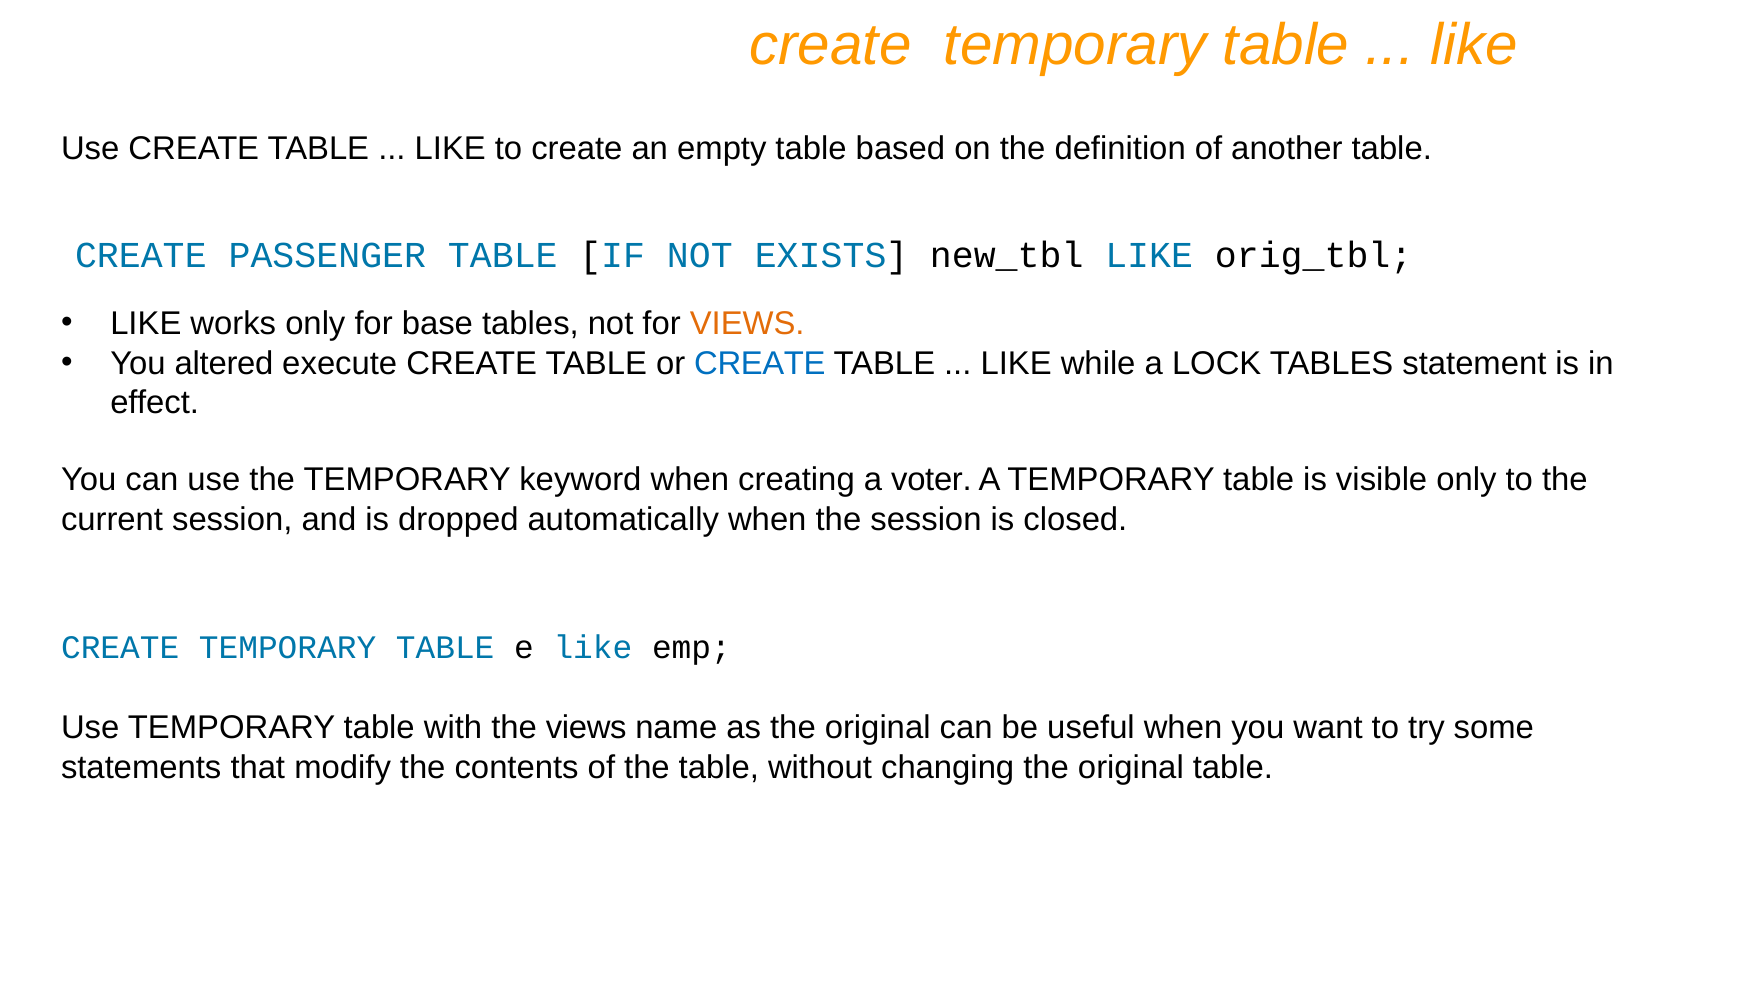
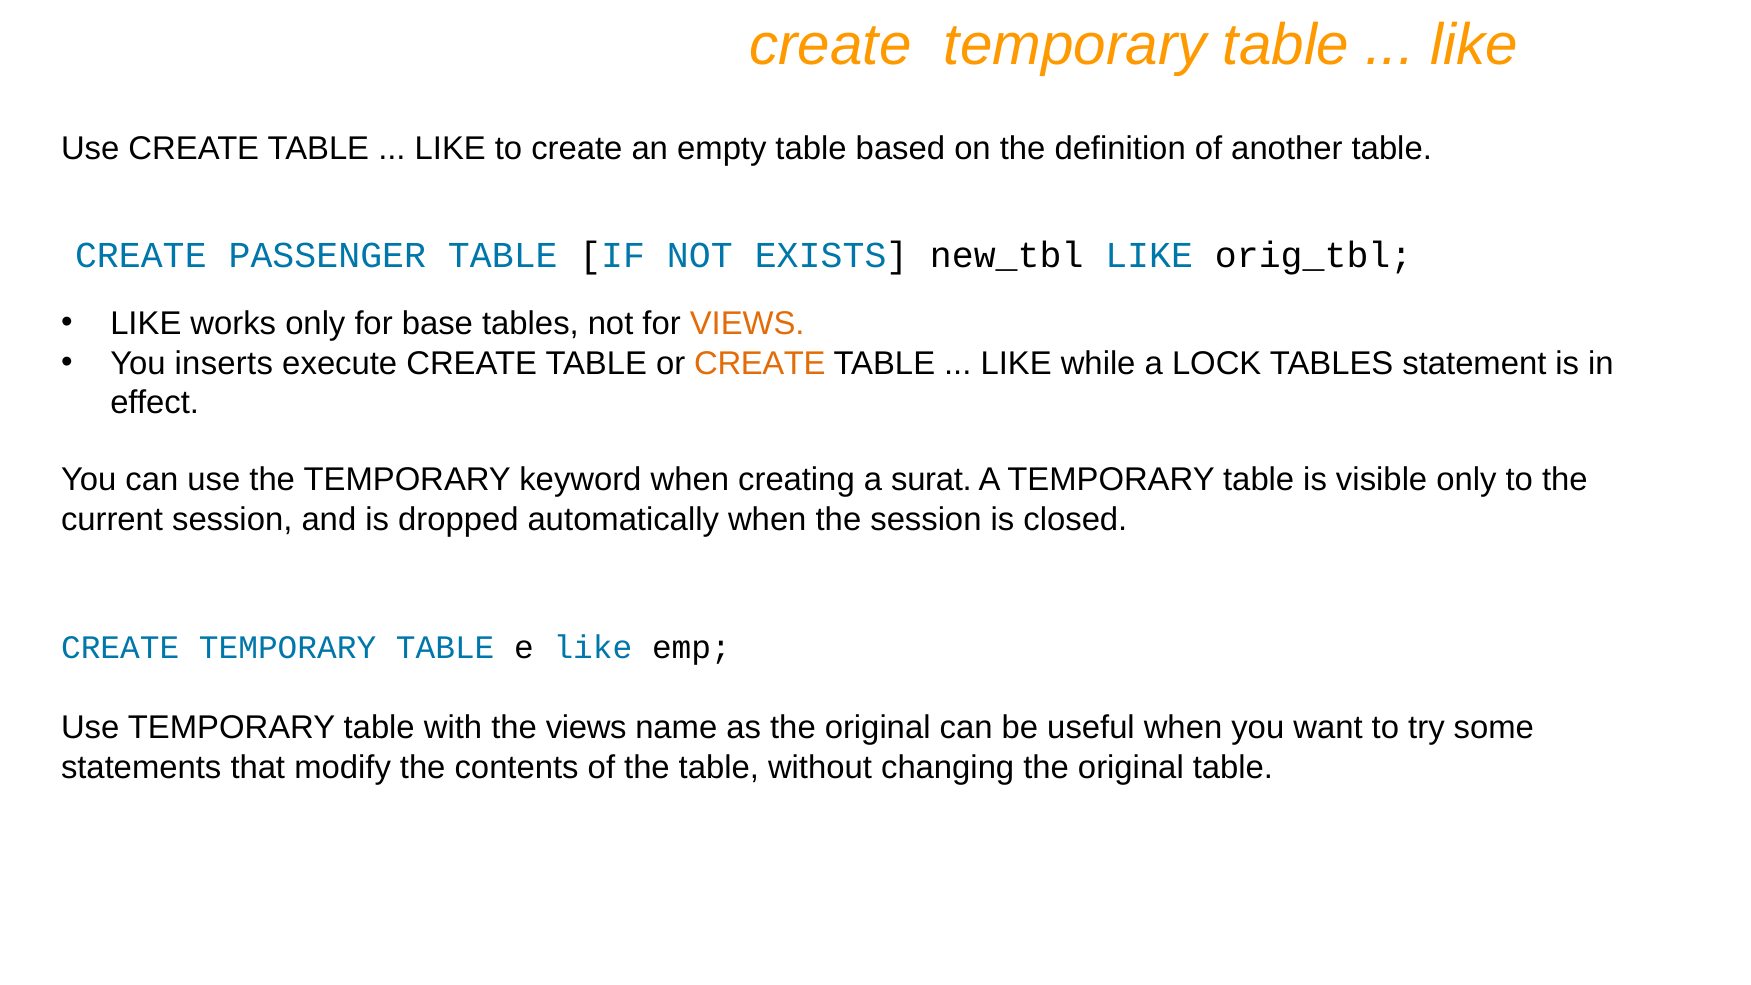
altered: altered -> inserts (224, 363)
CREATE colour: blue -> orange (760, 363)
voter: voter -> surat (931, 480)
